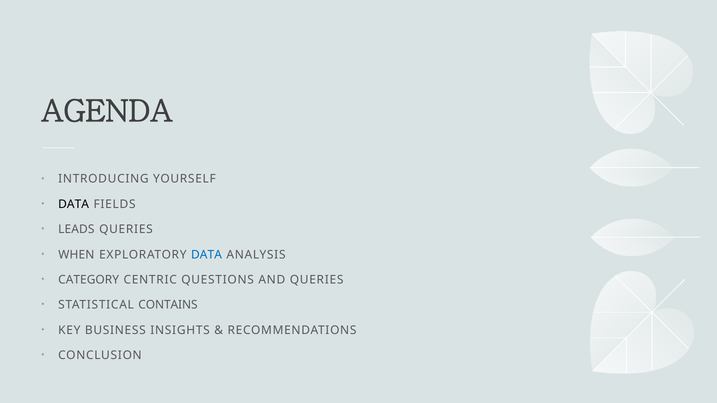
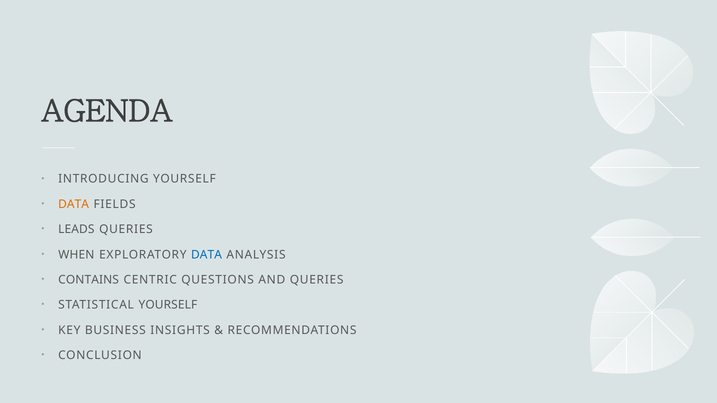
DATA colour: black -> orange (74, 204)
CATEGORY: CATEGORY -> CONTAINS (89, 280)
STATISTICAL CONTAINS: CONTAINS -> YOURSELF (168, 305)
